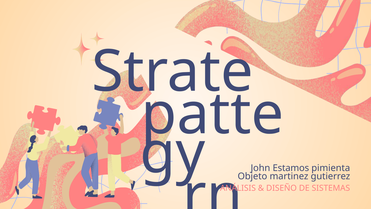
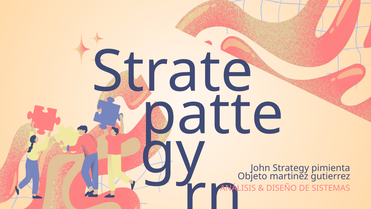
Estamos: Estamos -> Strategy (291, 168)
